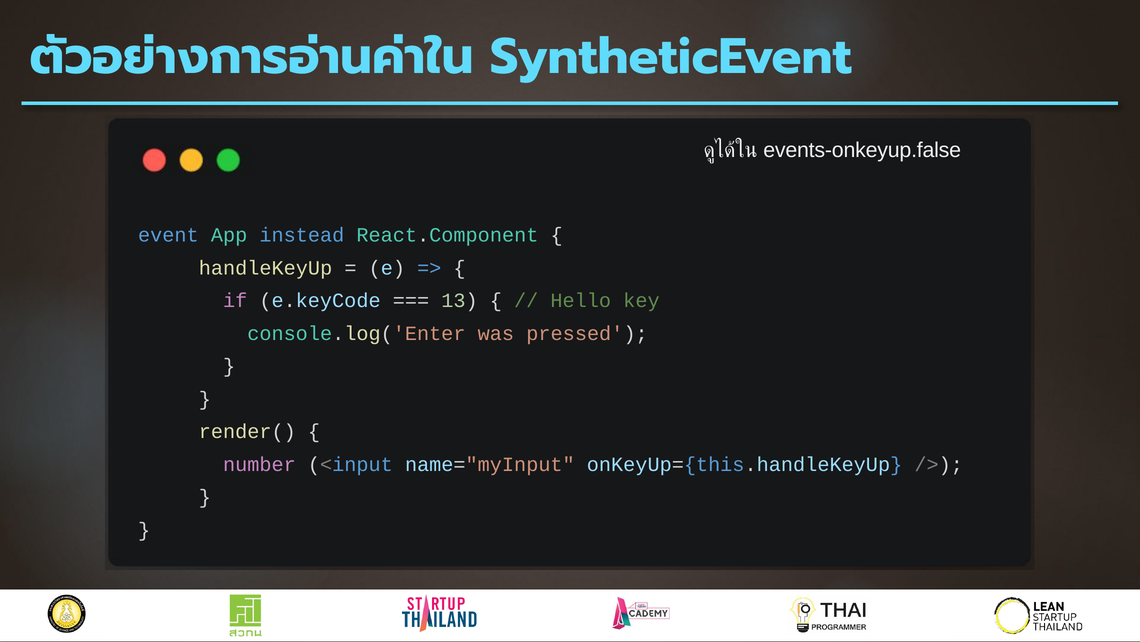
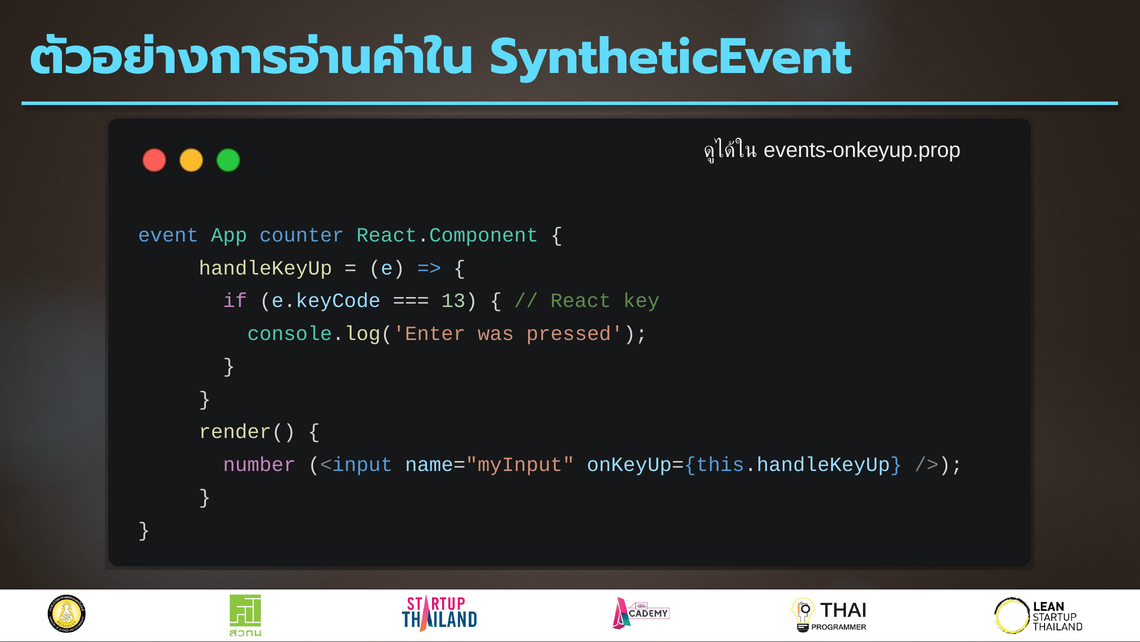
events-onkeyup.false: events-onkeyup.false -> events-onkeyup.prop (862, 150)
instead: instead -> counter (302, 235)
Hello: Hello -> React (581, 300)
